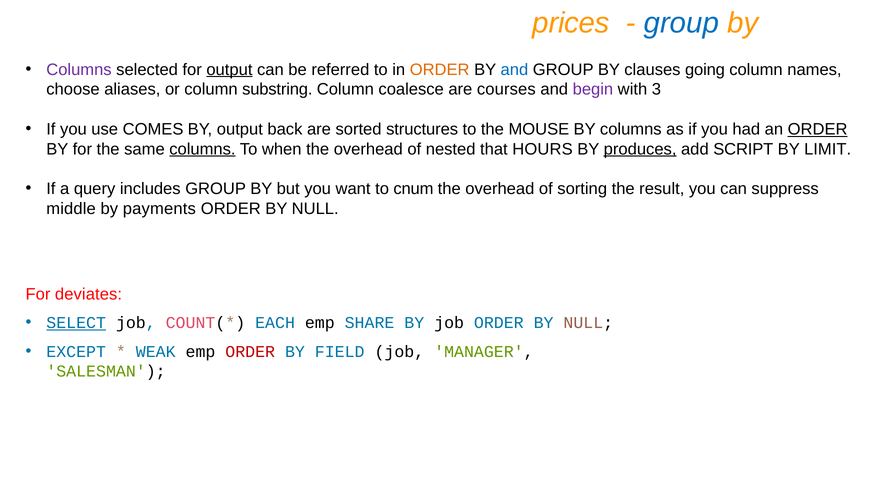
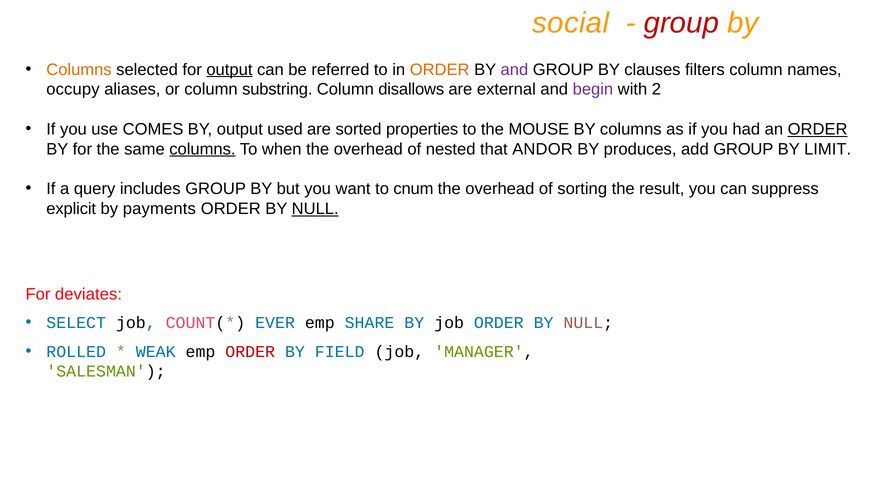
prices: prices -> social (571, 23)
group colour: blue -> red (681, 23)
Columns colour: purple -> orange (79, 70)
and colour: blue -> purple (514, 70)
going: going -> filters (705, 70)
choose: choose -> occupy (73, 89)
coalesce: coalesce -> disallows (411, 89)
courses: courses -> external (506, 89)
3: 3 -> 2 (656, 89)
back: back -> used (285, 129)
structures: structures -> properties (422, 129)
HOURS: HOURS -> ANDOR (543, 149)
produces underline: present -> none (640, 149)
add SCRIPT: SCRIPT -> GROUP (743, 149)
middle: middle -> explicit (71, 209)
NULL underline: none -> present (315, 209)
SELECT underline: present -> none (76, 323)
EACH: EACH -> EVER (275, 323)
EXCEPT: EXCEPT -> ROLLED (76, 352)
